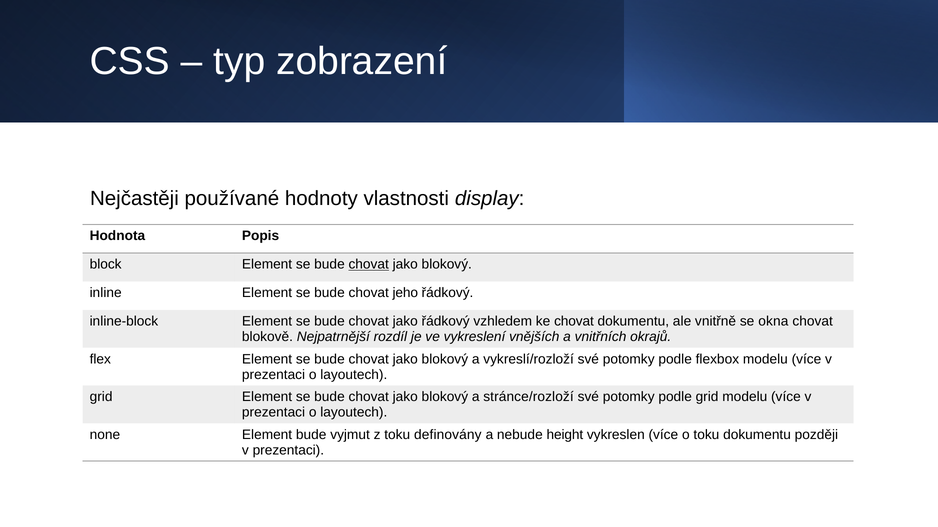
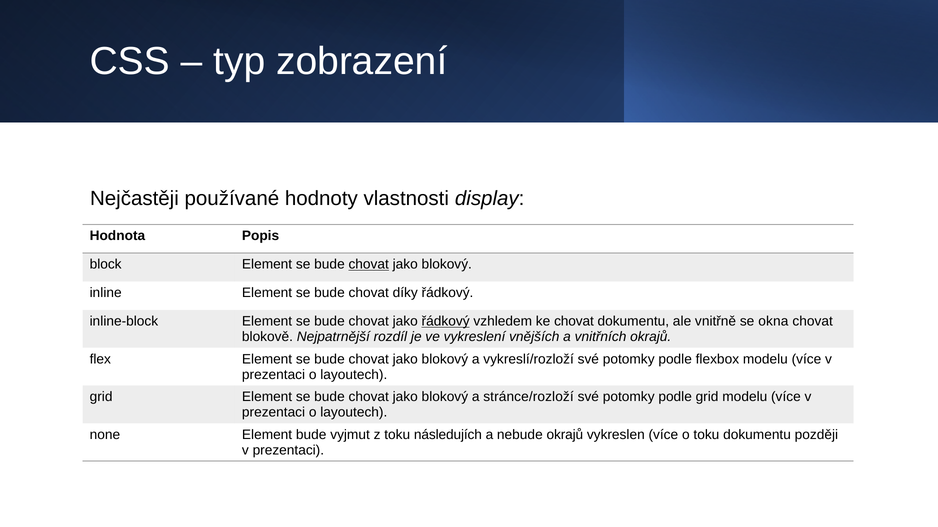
jeho: jeho -> díky (405, 293)
řádkový underline: none -> present (446, 322)
definovány: definovány -> následujích (448, 435)
nebude height: height -> okrajů (565, 435)
